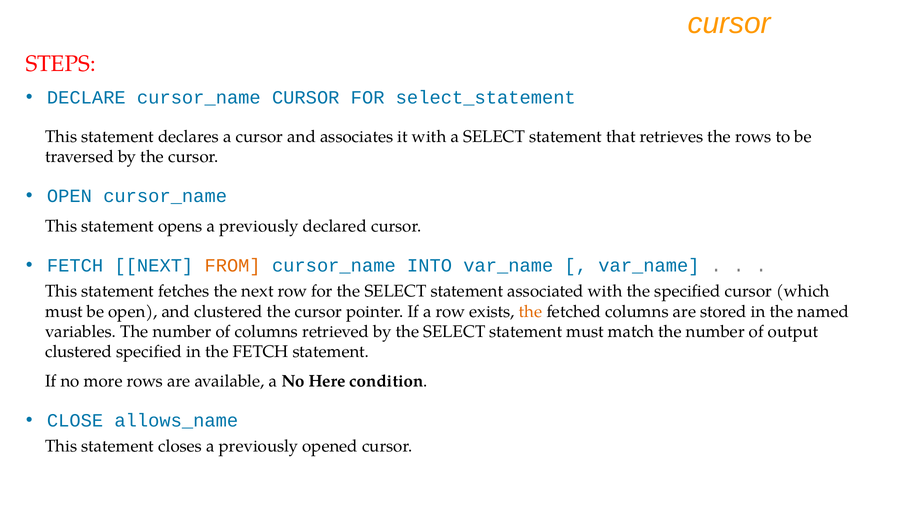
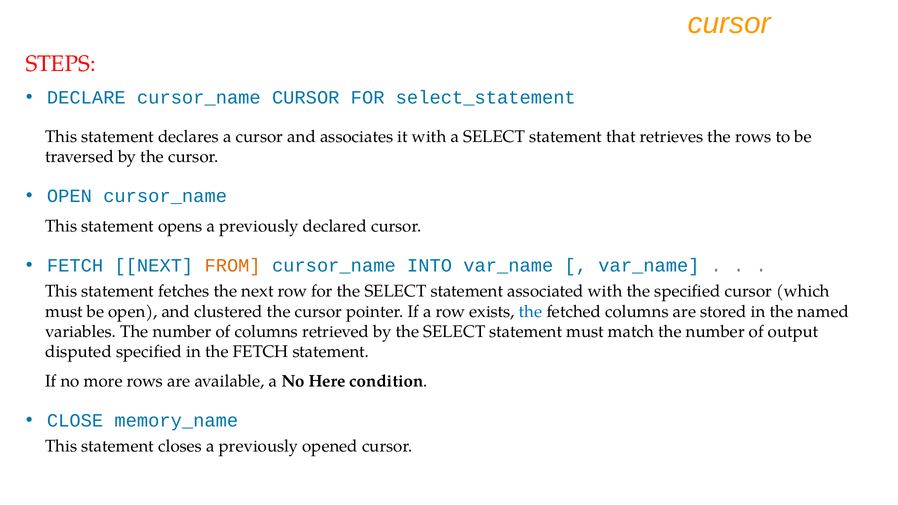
the colour: orange -> blue (531, 312)
clustered: clustered -> disputed (79, 352)
allows_name: allows_name -> memory_name (176, 421)
